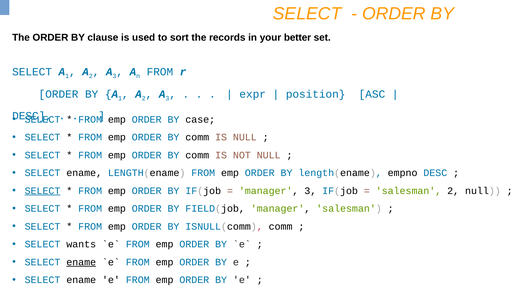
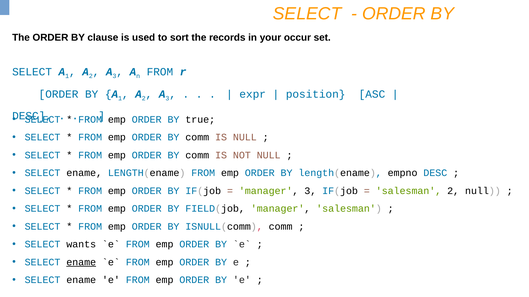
better: better -> occur (297, 38)
case: case -> true (200, 120)
SELECT underline: present -> none (43, 191)
